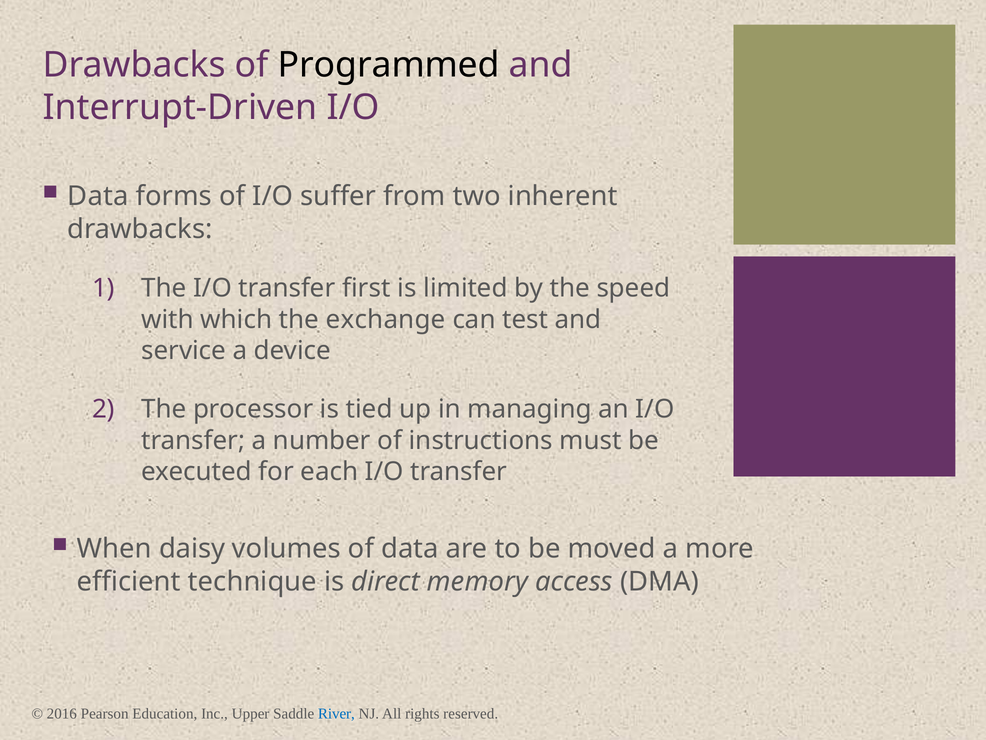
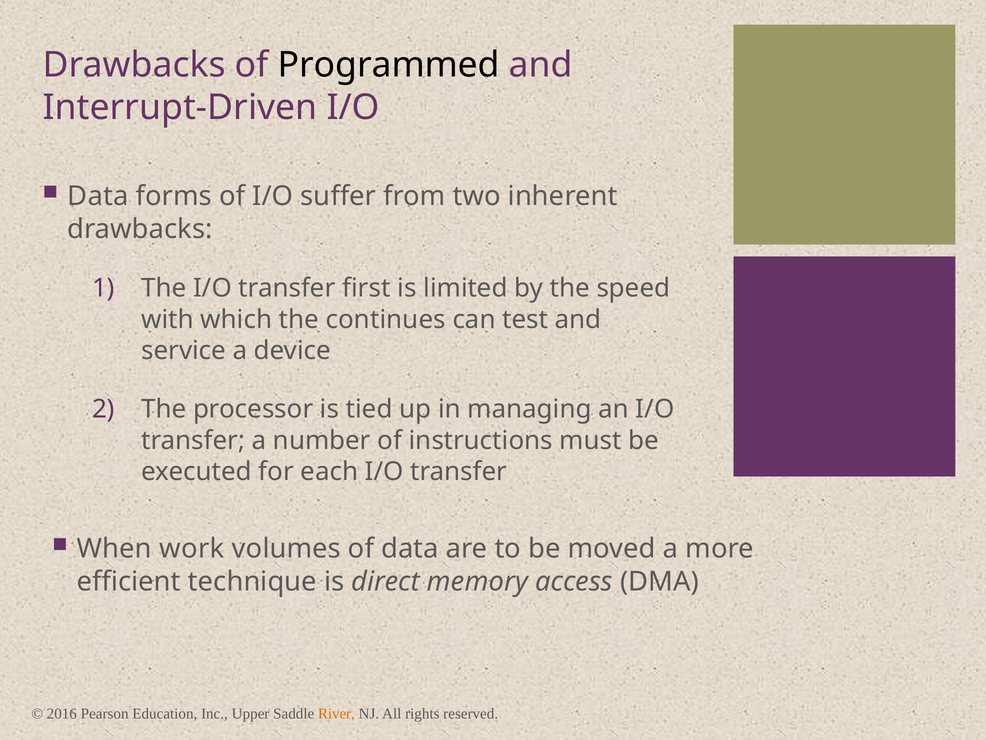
exchange: exchange -> continues (386, 319)
daisy: daisy -> work (192, 548)
River colour: blue -> orange (336, 713)
